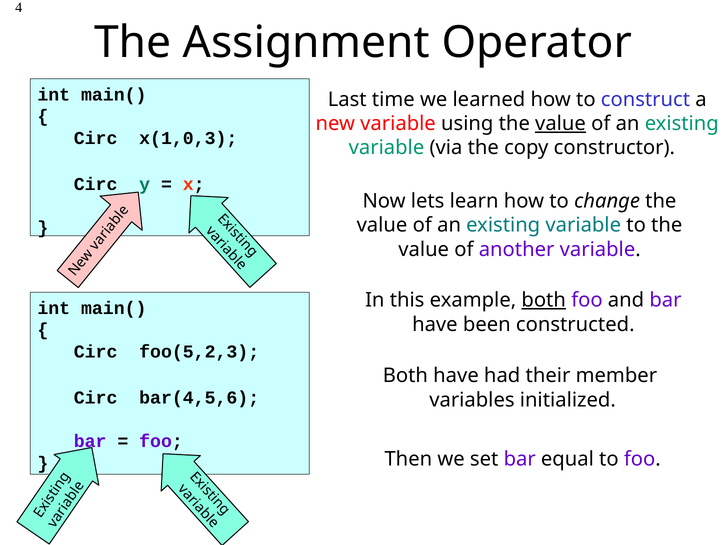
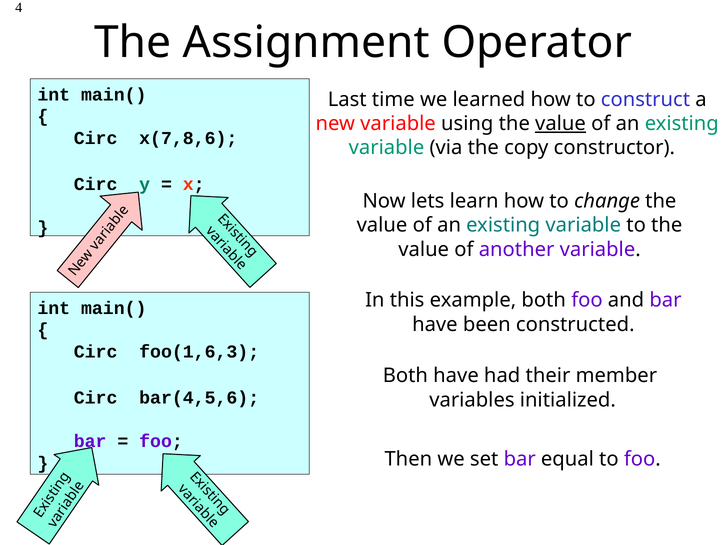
x(1,0,3: x(1,0,3 -> x(7,8,6 (188, 138)
both underline: present -> none (544, 300)
foo(5,2,3: foo(5,2,3 -> foo(1,6,3 (199, 352)
